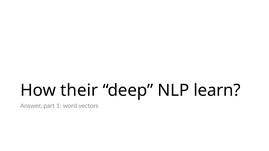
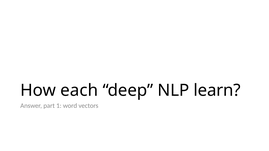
their: their -> each (79, 90)
